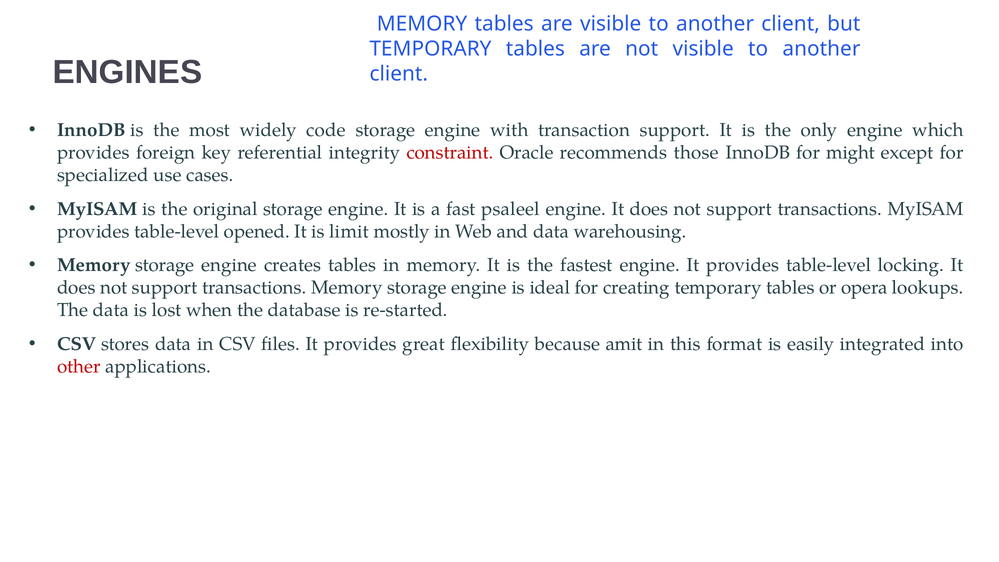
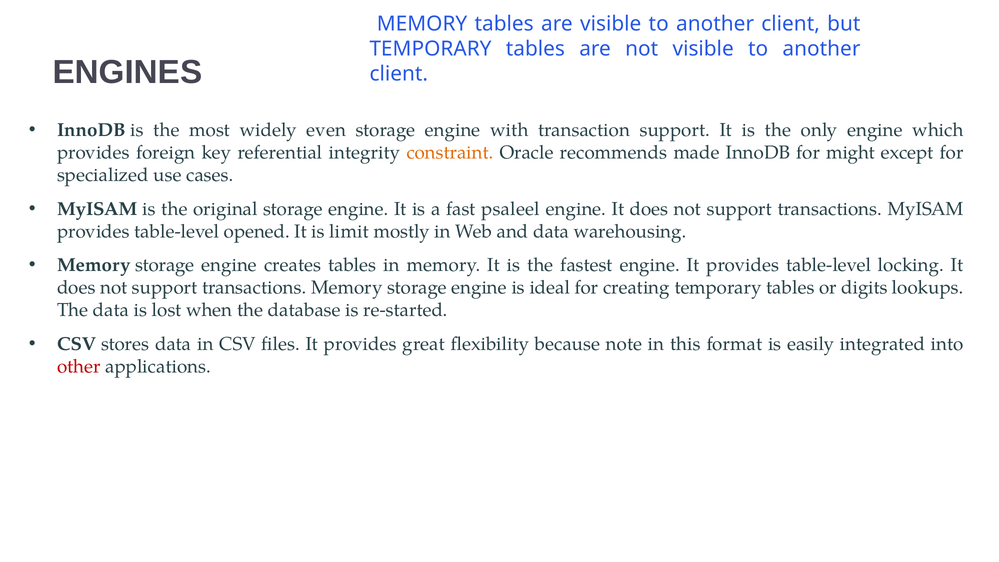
code: code -> even (326, 130)
constraint colour: red -> orange (450, 153)
those: those -> made (697, 153)
opera: opera -> digits (864, 288)
amit: amit -> note (624, 344)
